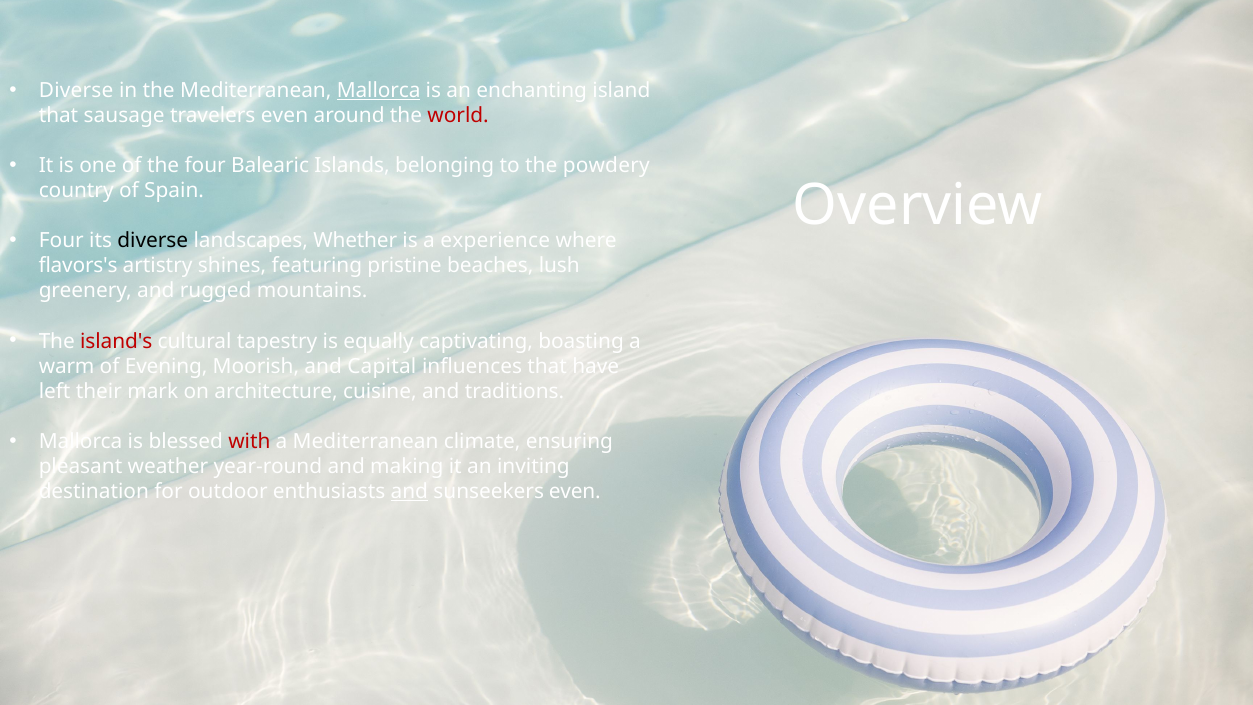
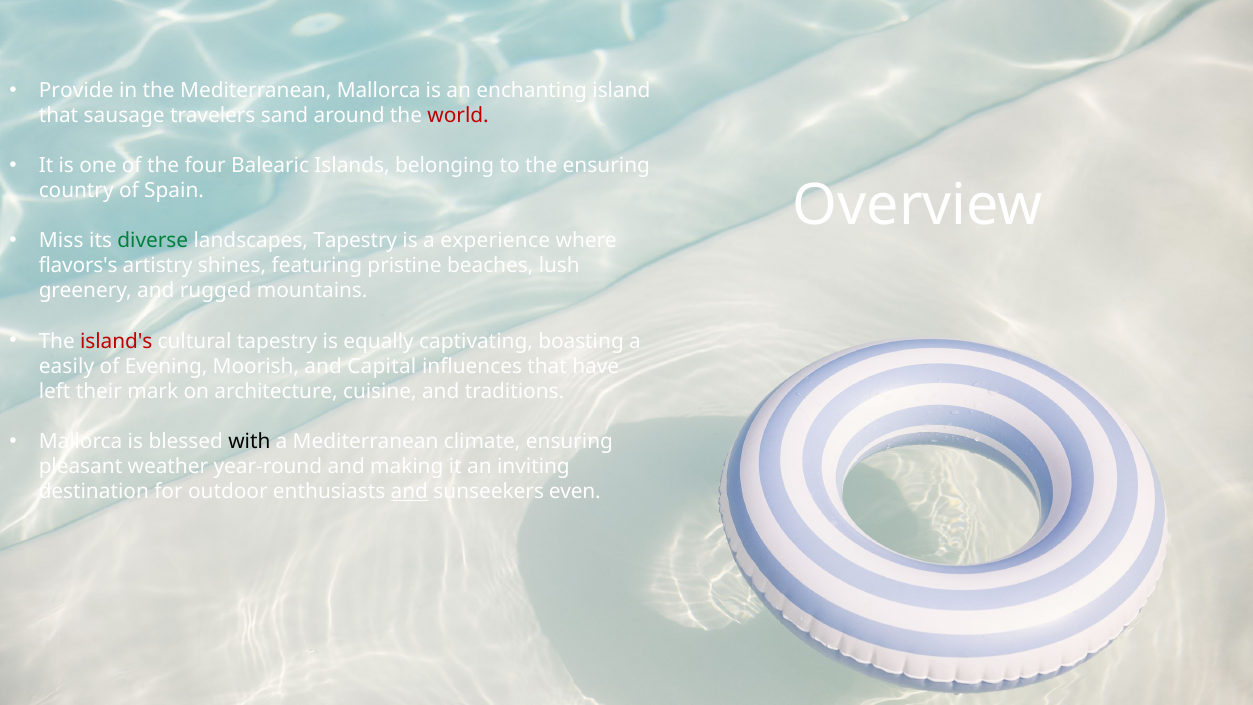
Diverse: Diverse -> Provide (76, 91)
Mallorca underline: present -> none (379, 91)
travelers even: even -> sand (285, 116)
the powdery: powdery -> ensuring (606, 166)
Four: Four -> Miss (61, 241)
diverse colour: black -> green (153, 241)
landscapes Whether: Whether -> Tapestry (355, 241)
warm: warm -> easily (66, 366)
with colour: red -> black (249, 441)
